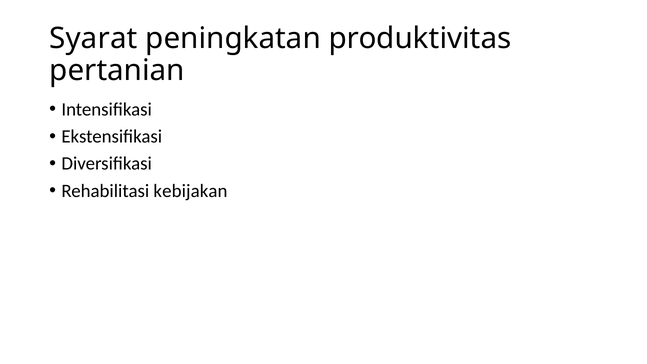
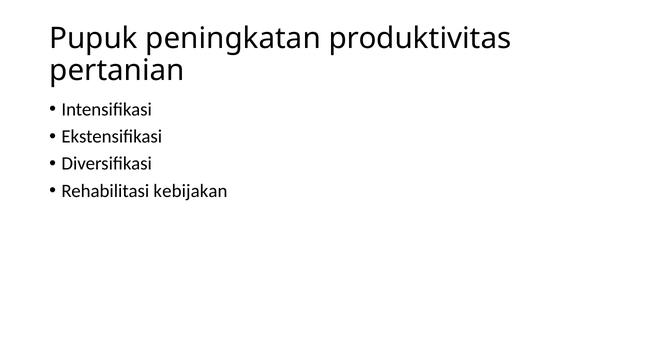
Syarat: Syarat -> Pupuk (94, 38)
